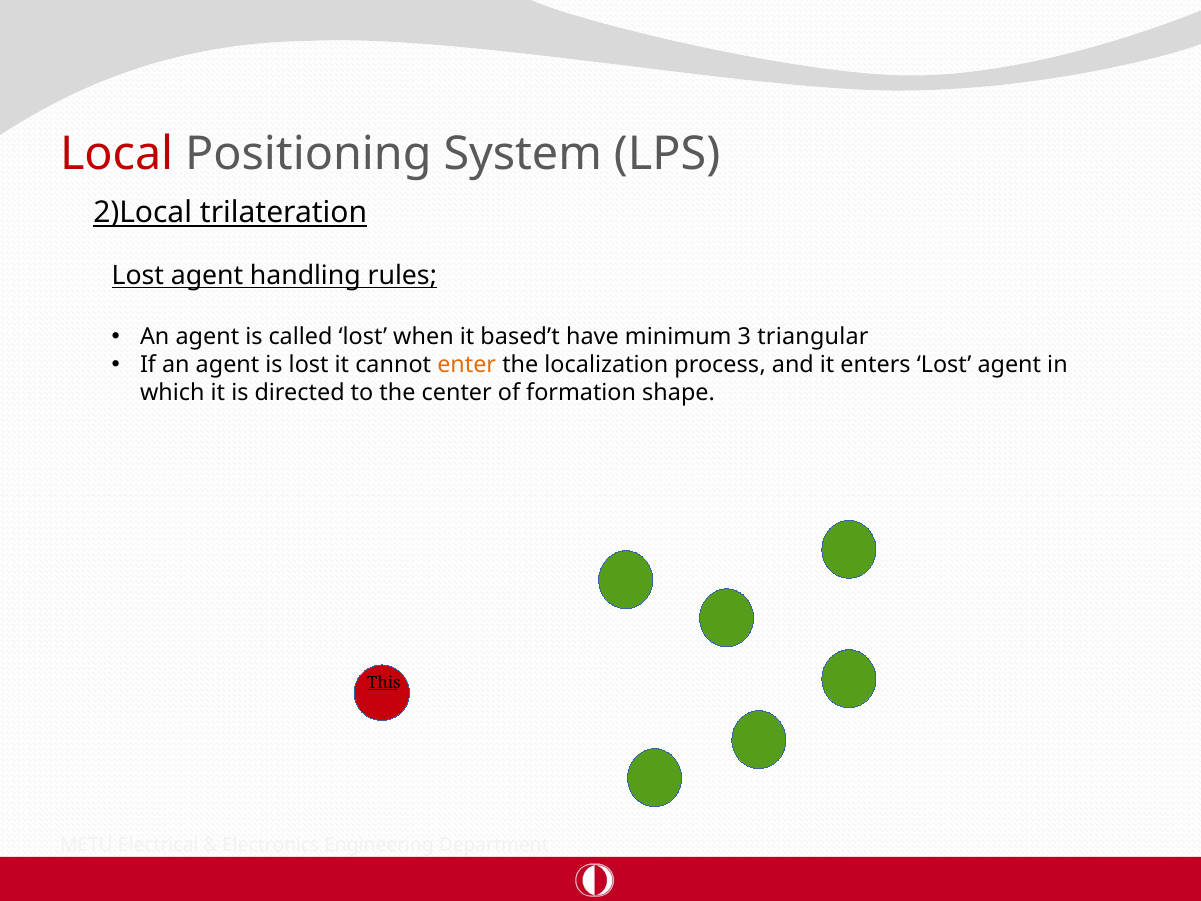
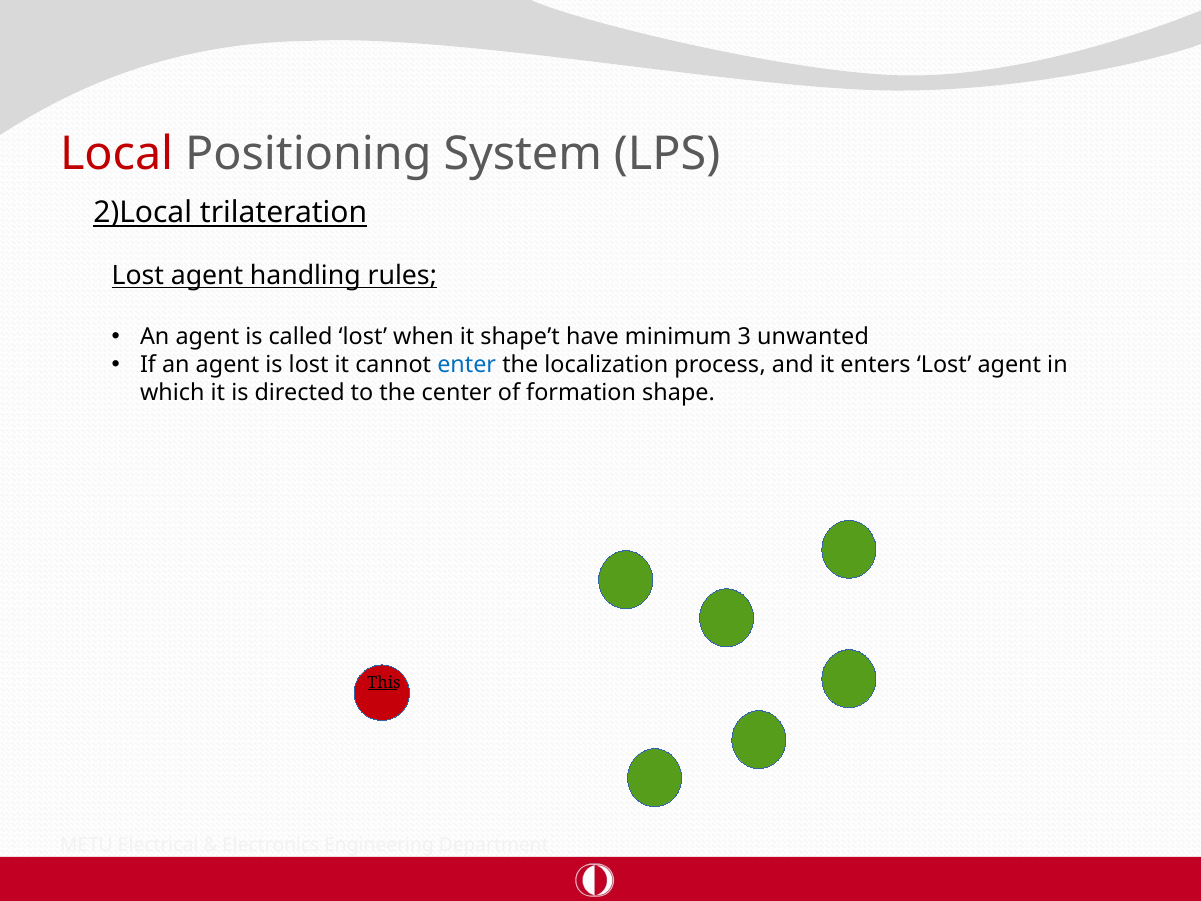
based’t: based’t -> shape’t (520, 337)
triangular: triangular -> unwanted (813, 337)
enter colour: orange -> blue (467, 365)
